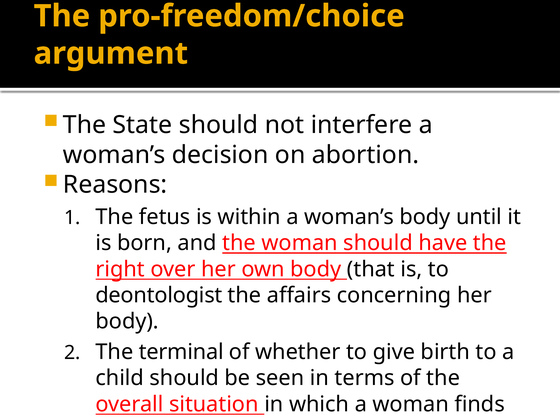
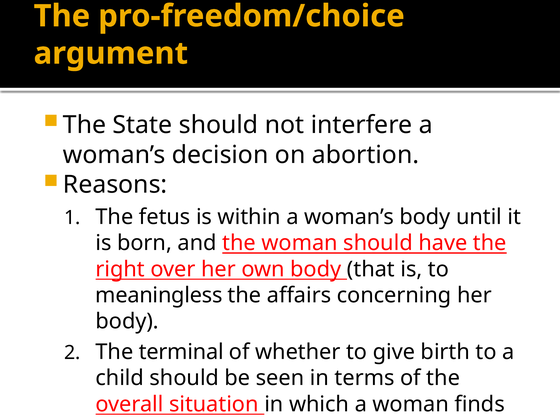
deontologist: deontologist -> meaningless (159, 295)
